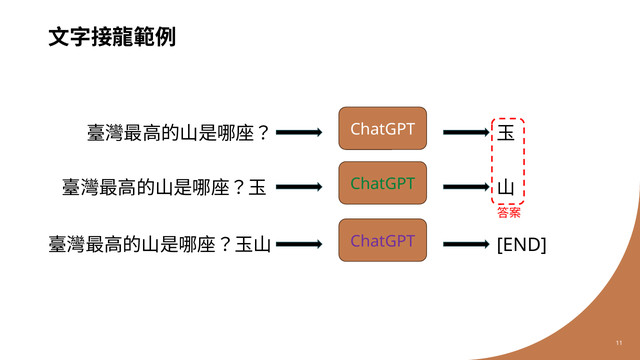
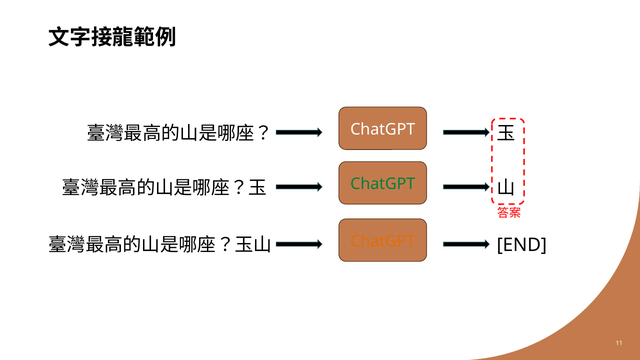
ChatGPT colour: purple -> orange (383, 241)
